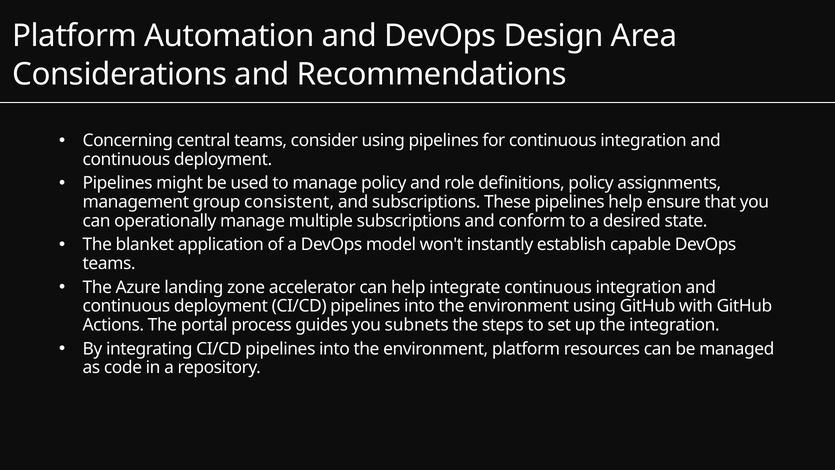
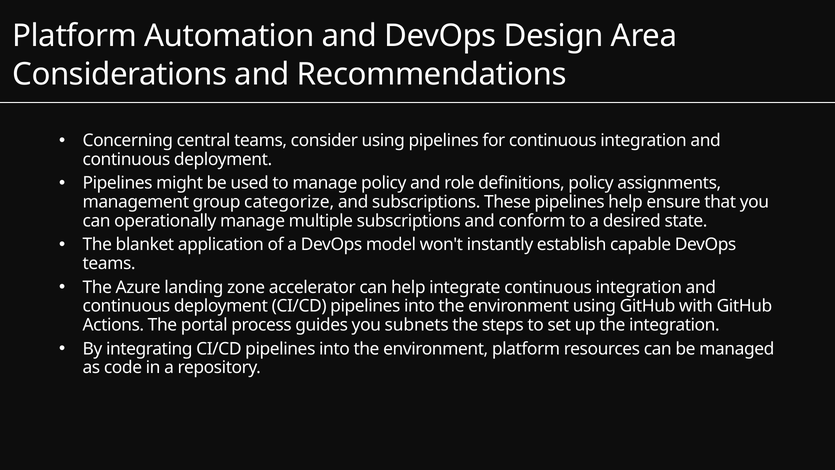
consistent: consistent -> categorize (289, 202)
